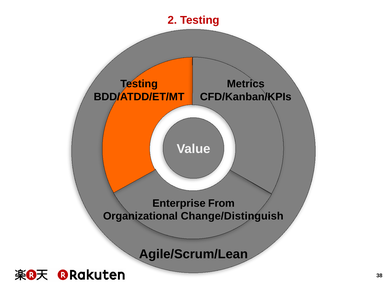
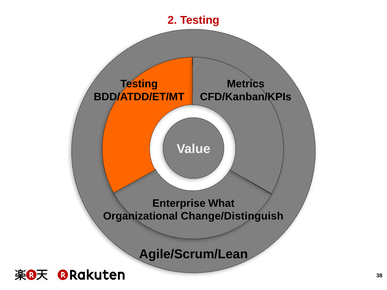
From: From -> What (221, 203)
